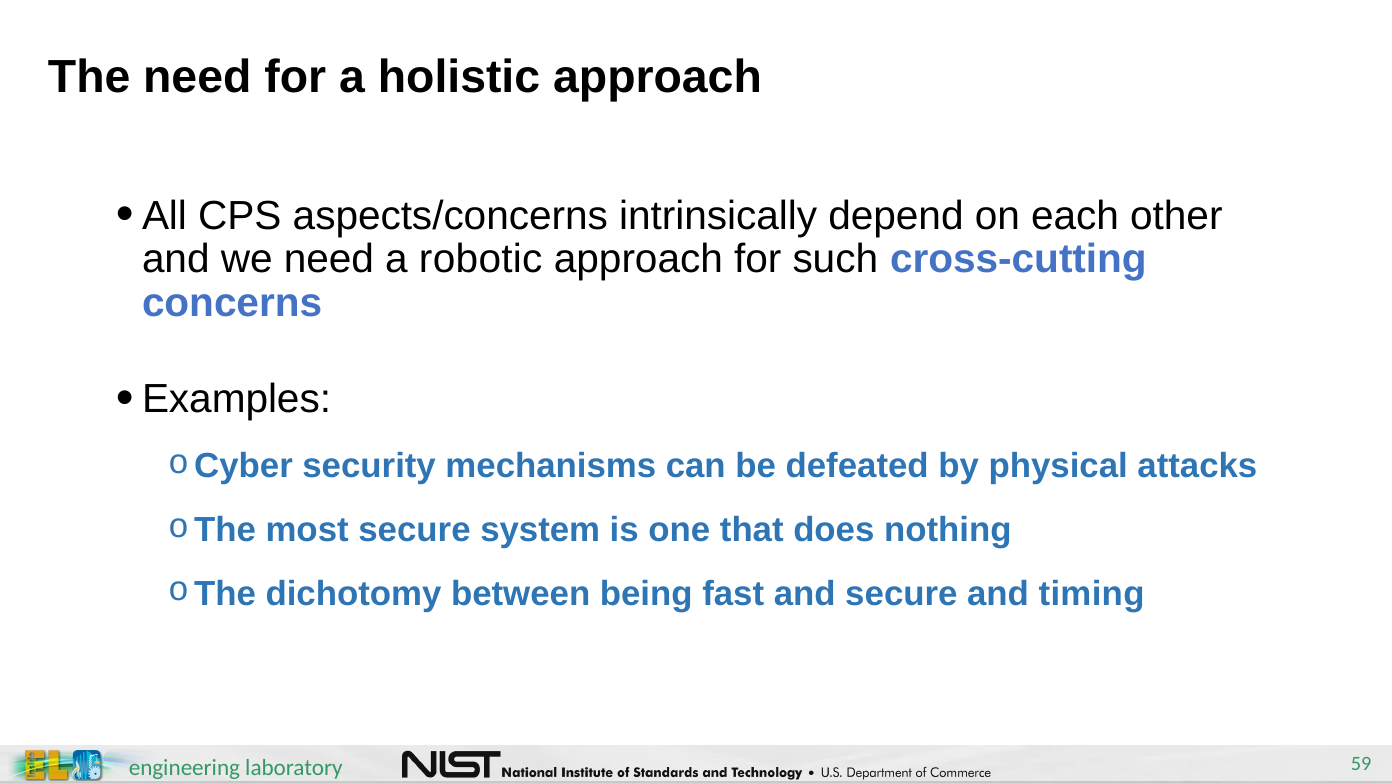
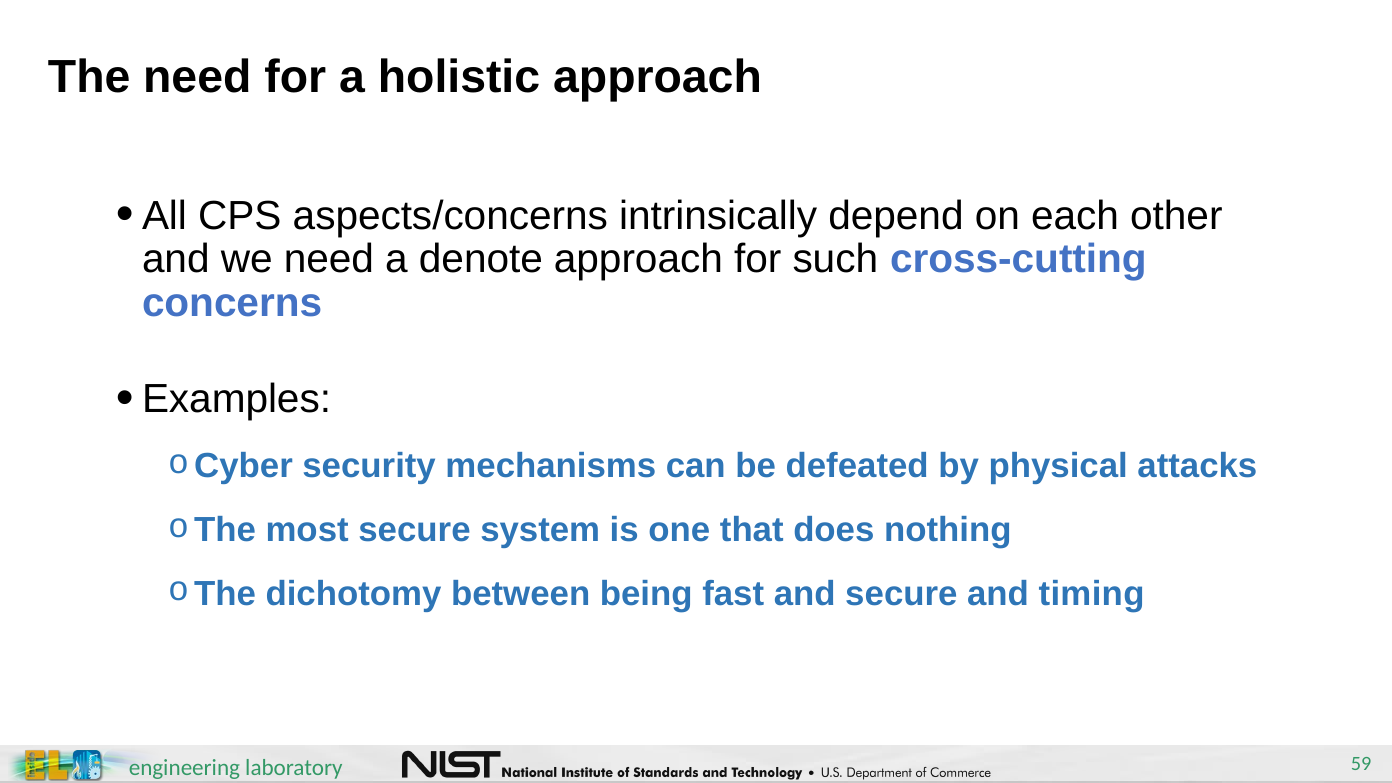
robotic: robotic -> denote (481, 259)
